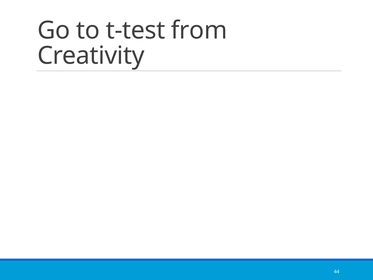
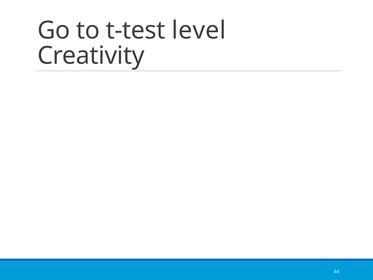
from: from -> level (199, 30)
